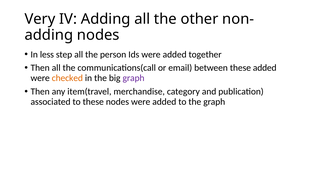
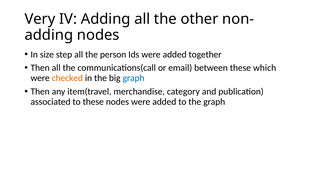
less: less -> size (47, 54)
these added: added -> which (265, 68)
graph colour: purple -> blue (134, 78)
